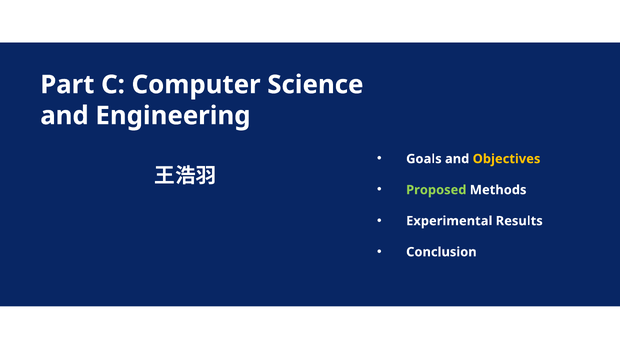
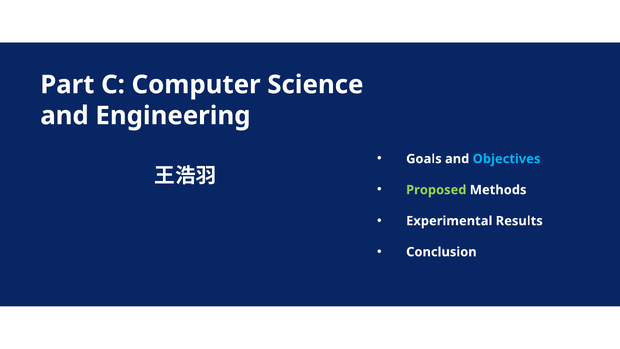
Objectives colour: yellow -> light blue (507, 159)
